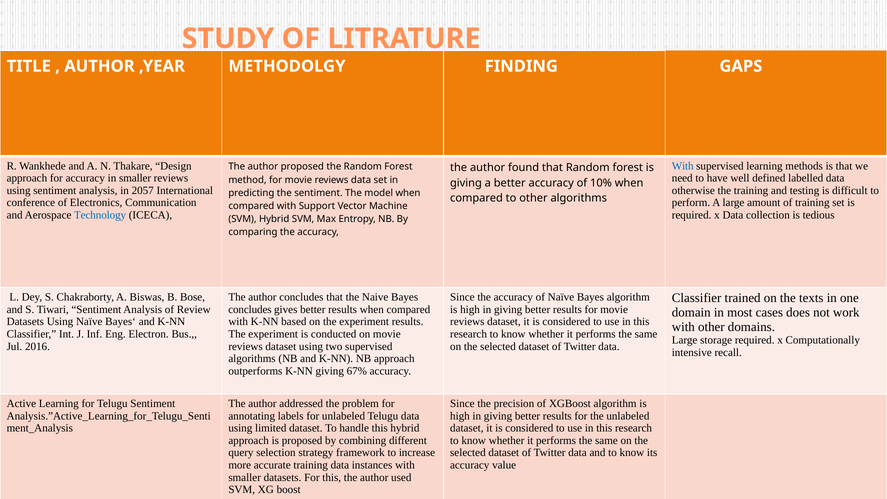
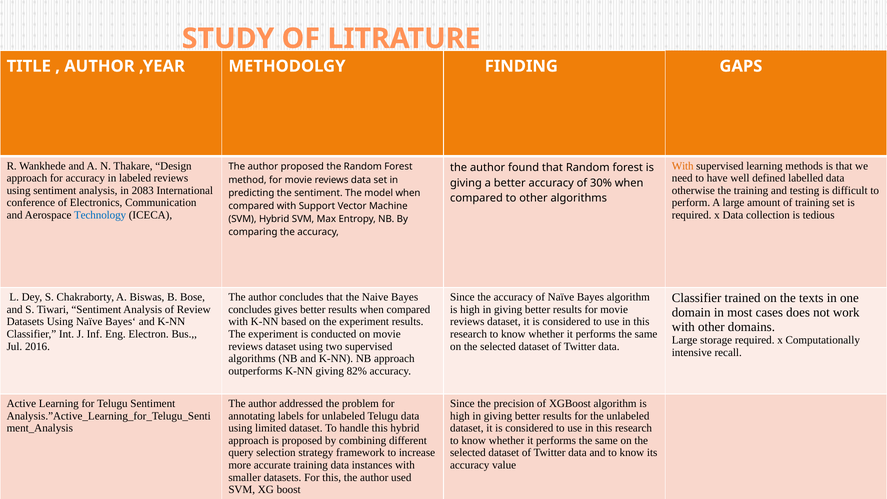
With colour: blue -> orange (683, 166)
in smaller: smaller -> labeled (135, 178)
10%: 10% -> 30% (601, 183)
2057: 2057 -> 2083 (143, 190)
67%: 67% -> 82% (357, 371)
